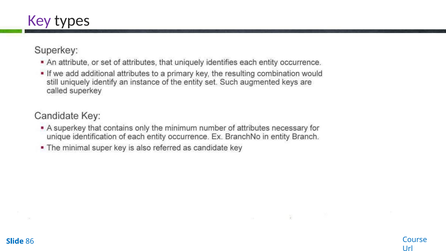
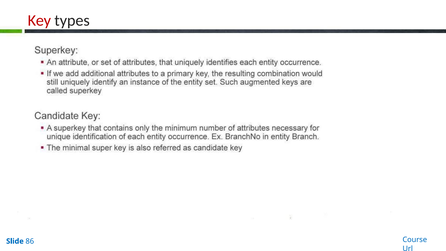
Key colour: purple -> red (39, 21)
